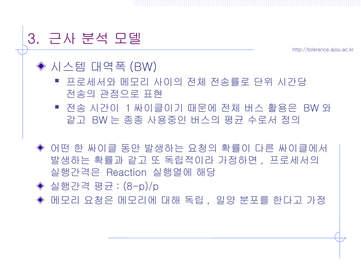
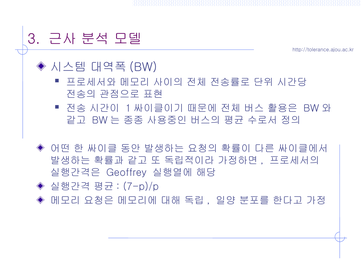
Reaction: Reaction -> Geoffrey (126, 172)
8-p)/p: 8-p)/p -> 7-p)/p (141, 186)
